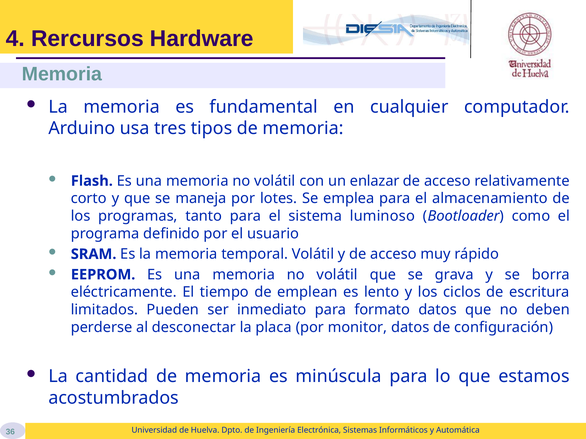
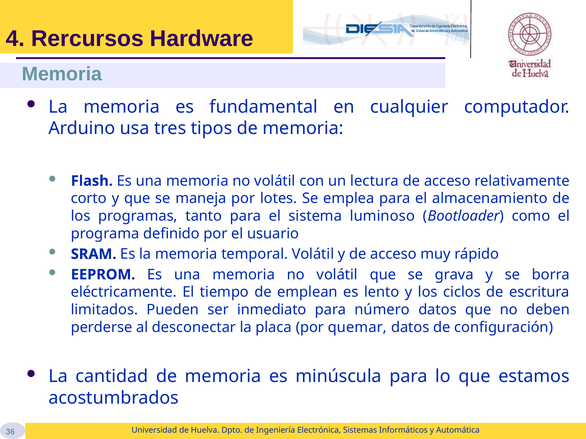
enlazar: enlazar -> lectura (375, 181)
formato: formato -> número (382, 310)
monitor: monitor -> quemar (357, 328)
